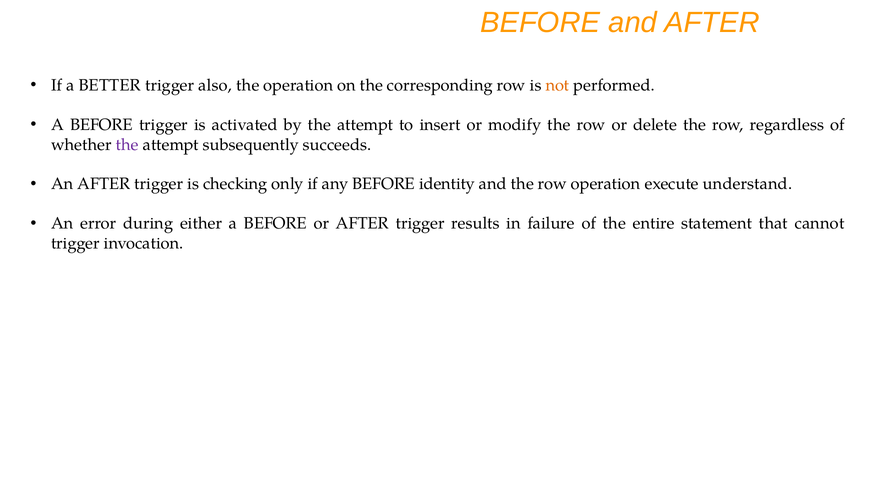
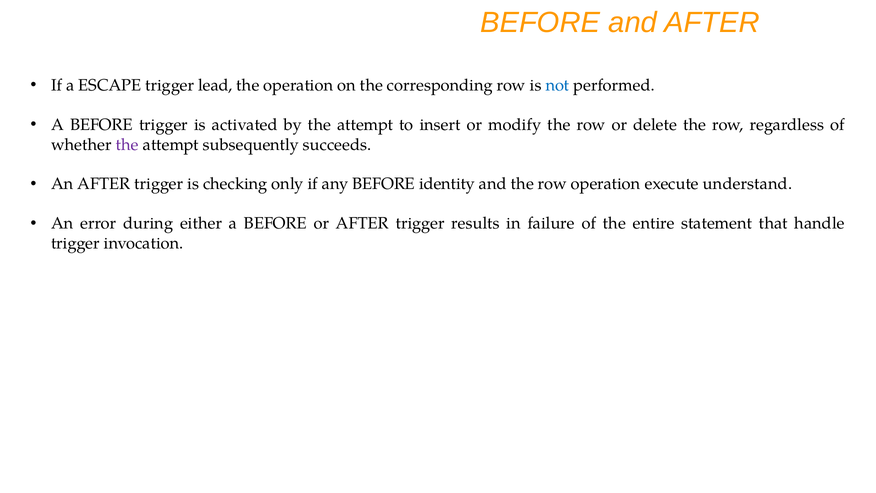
BETTER: BETTER -> ESCAPE (110, 85)
also: also -> lead (215, 85)
not colour: orange -> blue (557, 85)
cannot: cannot -> handle (820, 223)
